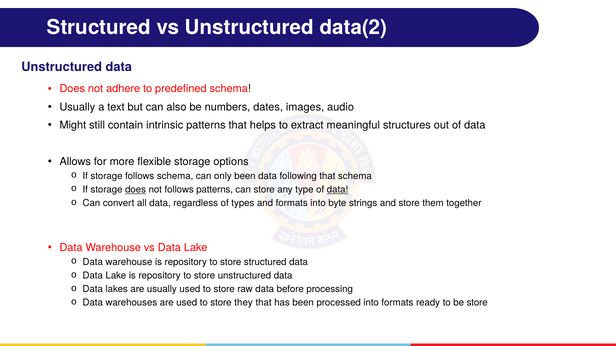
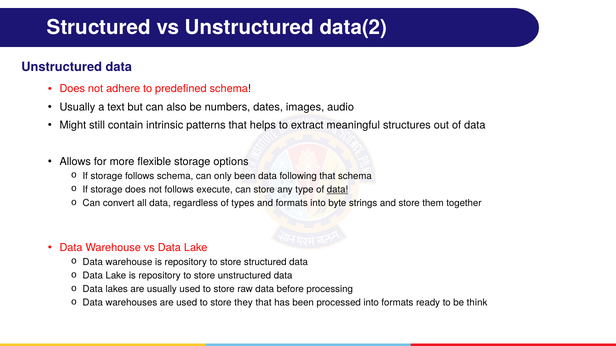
does underline: present -> none (136, 190)
follows patterns: patterns -> execute (215, 190)
be store: store -> think (477, 303)
